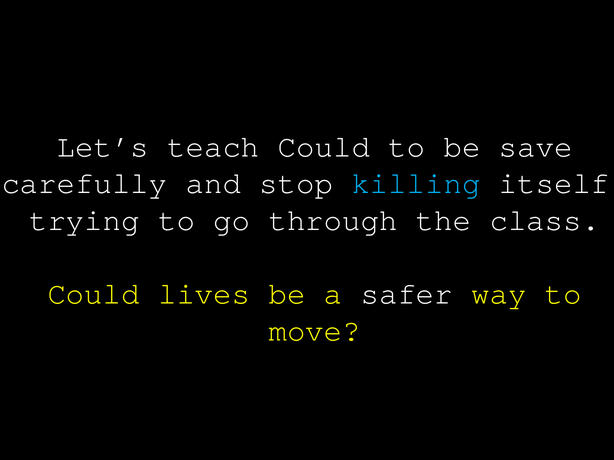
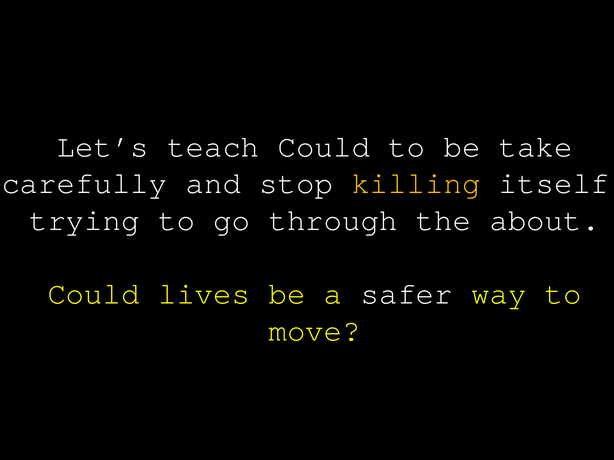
save: save -> take (536, 147)
killing colour: light blue -> yellow (416, 184)
class: class -> about (545, 220)
